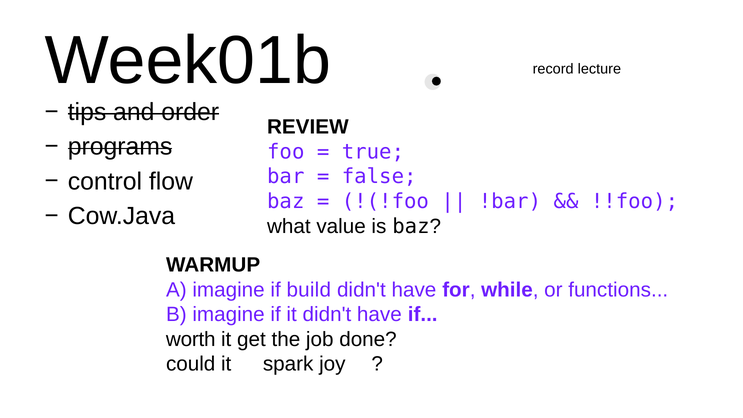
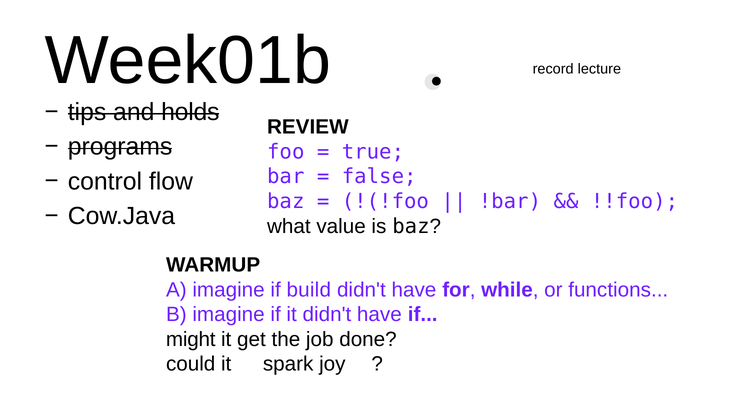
order: order -> holds (190, 112)
worth: worth -> might (191, 339)
